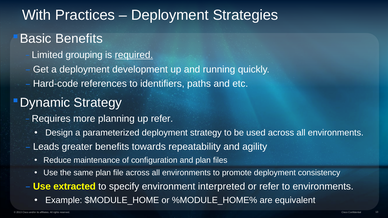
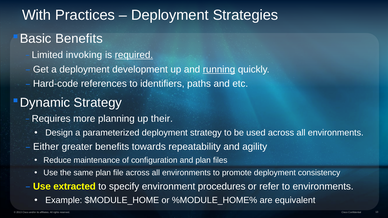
grouping: grouping -> invoking (84, 55)
running underline: none -> present (219, 69)
up refer: refer -> their (162, 119)
Leads: Leads -> Either (46, 147)
interpreted: interpreted -> procedures (222, 187)
